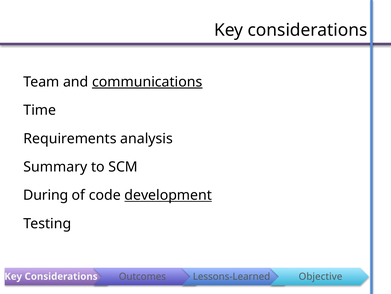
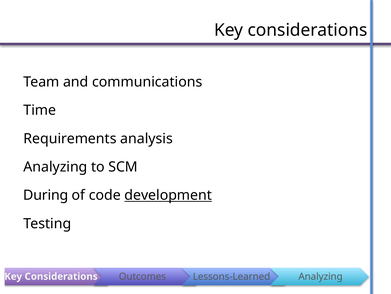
communications underline: present -> none (147, 82)
Summary: Summary -> Analyzing (55, 167)
Lessons-Learned Objective: Objective -> Analyzing (321, 276)
